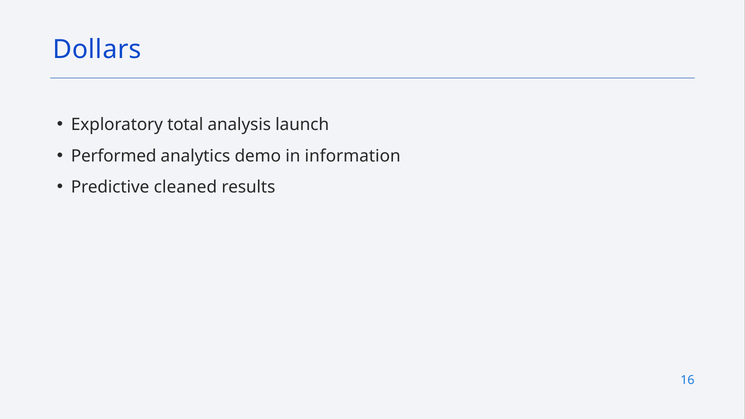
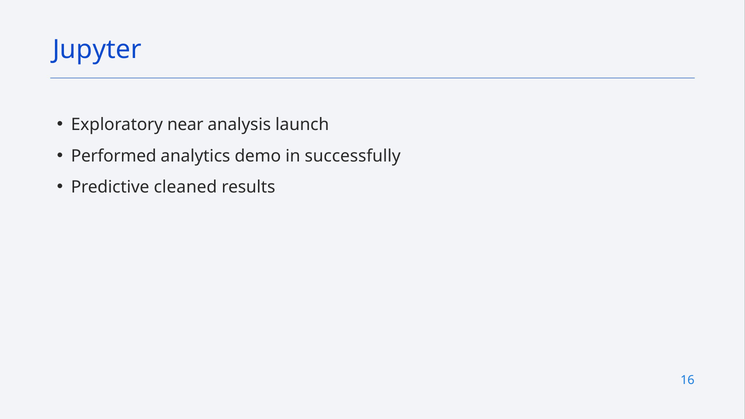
Dollars: Dollars -> Jupyter (97, 50)
total: total -> near (185, 125)
information: information -> successfully (353, 156)
